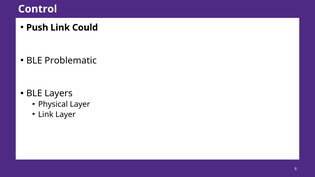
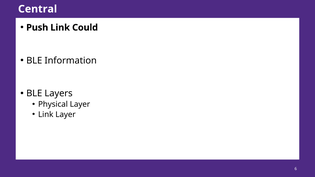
Control: Control -> Central (38, 9)
Problematic: Problematic -> Information (71, 61)
